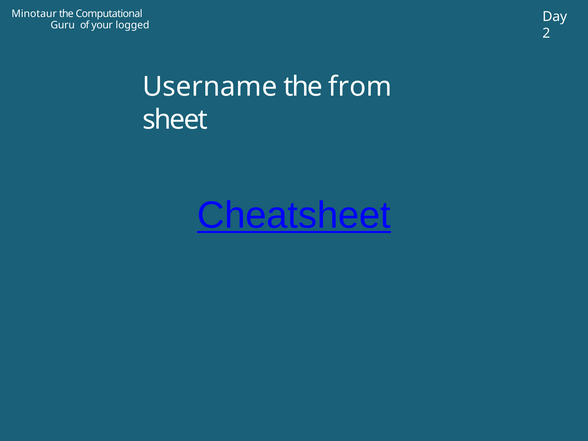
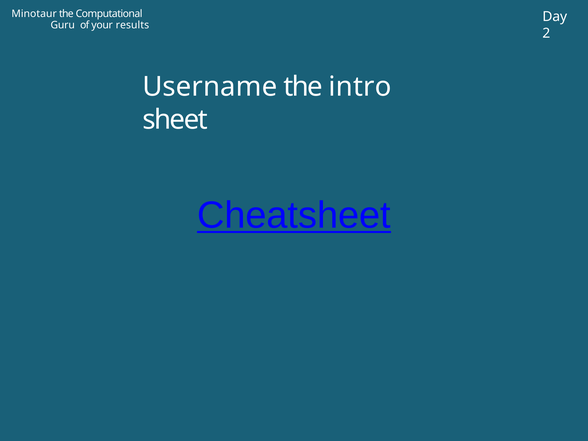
logged: logged -> results (132, 25)
from: from -> intro (360, 87)
